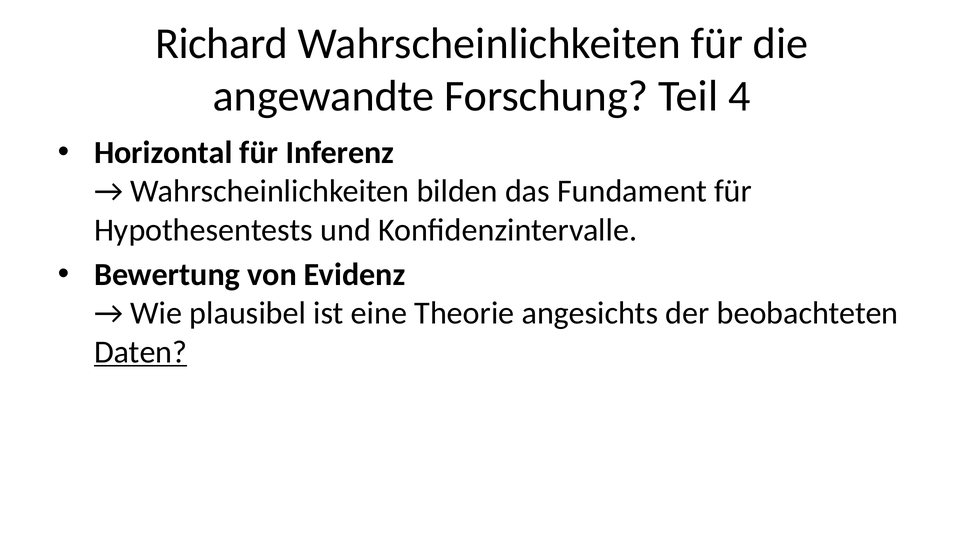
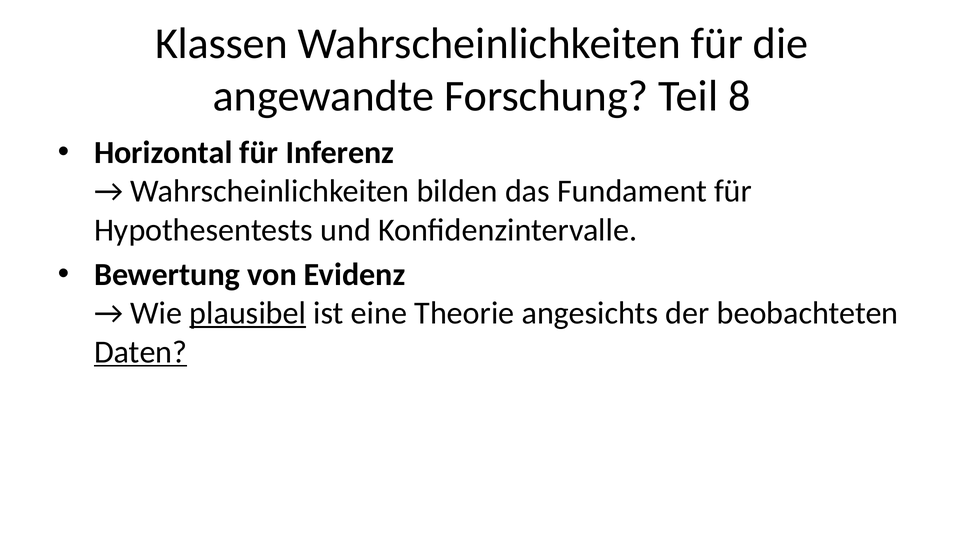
Richard: Richard -> Klassen (221, 43)
4: 4 -> 8 (739, 96)
plausibel underline: none -> present (248, 314)
